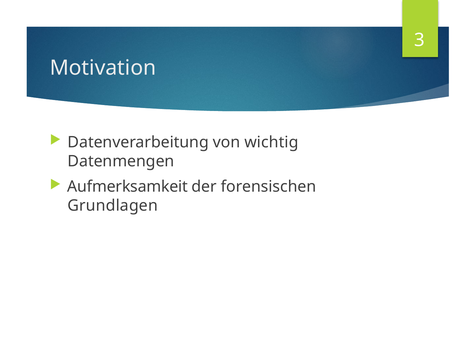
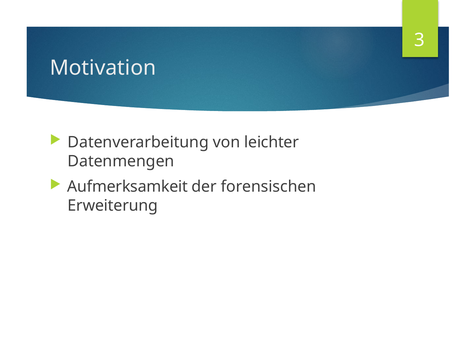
wichtig: wichtig -> leichter (272, 142)
Grundlagen: Grundlagen -> Erweiterung (113, 206)
